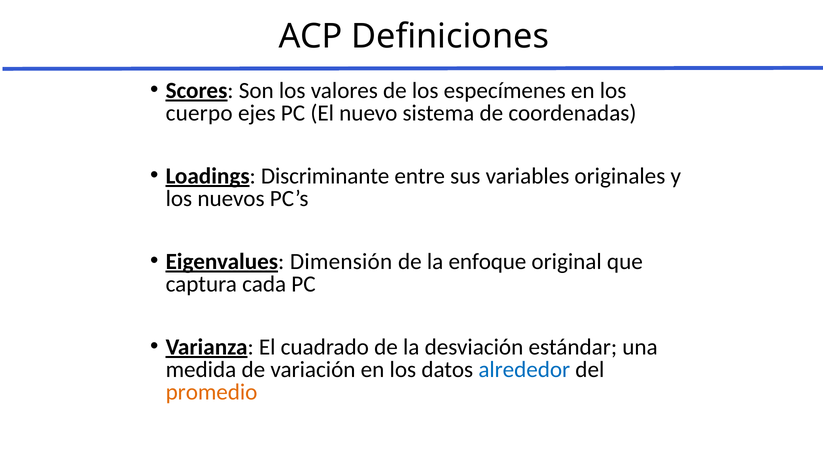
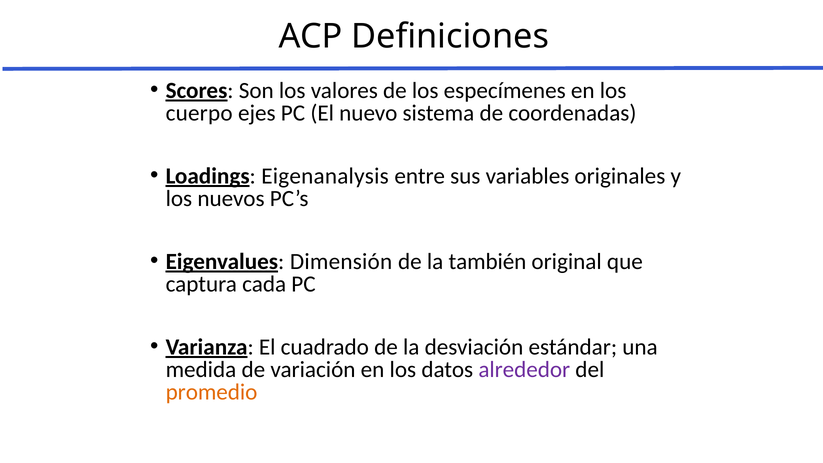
Discriminante: Discriminante -> Eigenanalysis (325, 176)
enfoque: enfoque -> también (487, 262)
alrededor colour: blue -> purple (524, 370)
